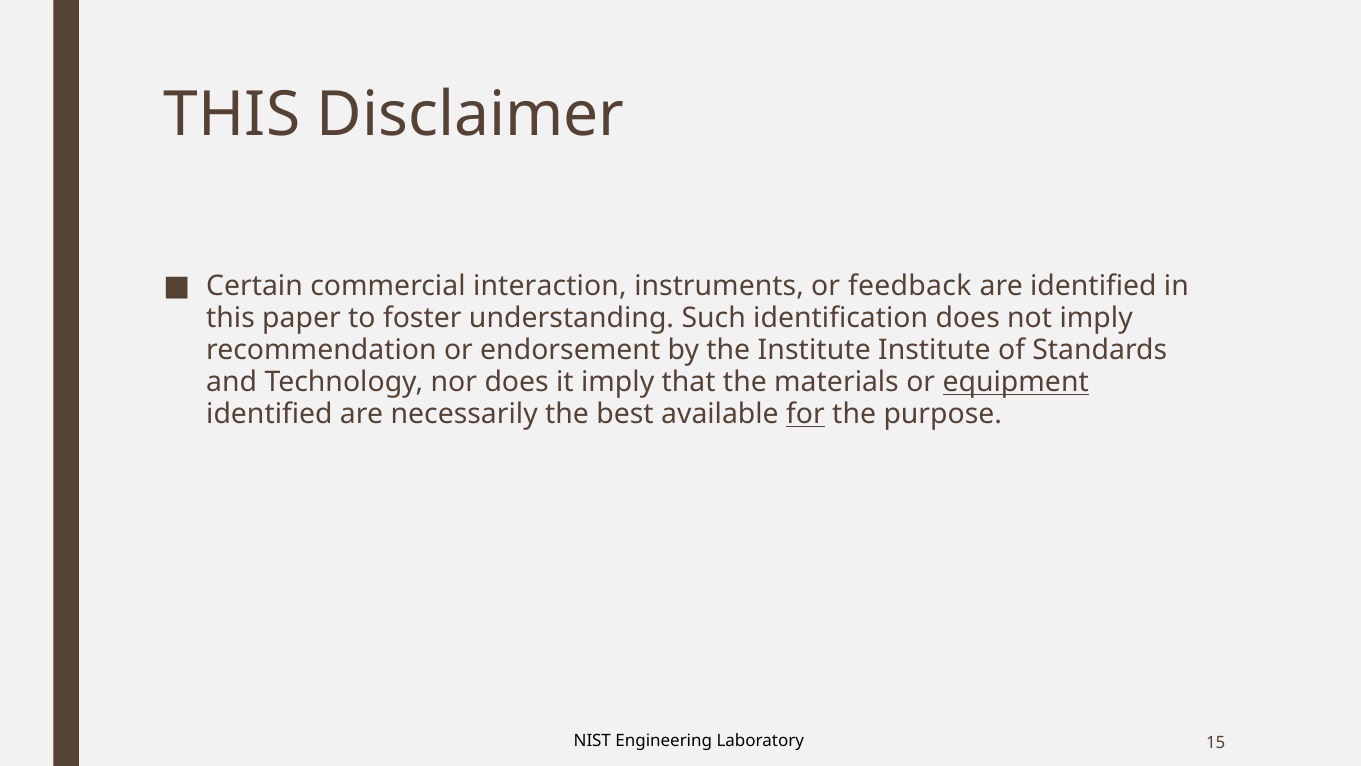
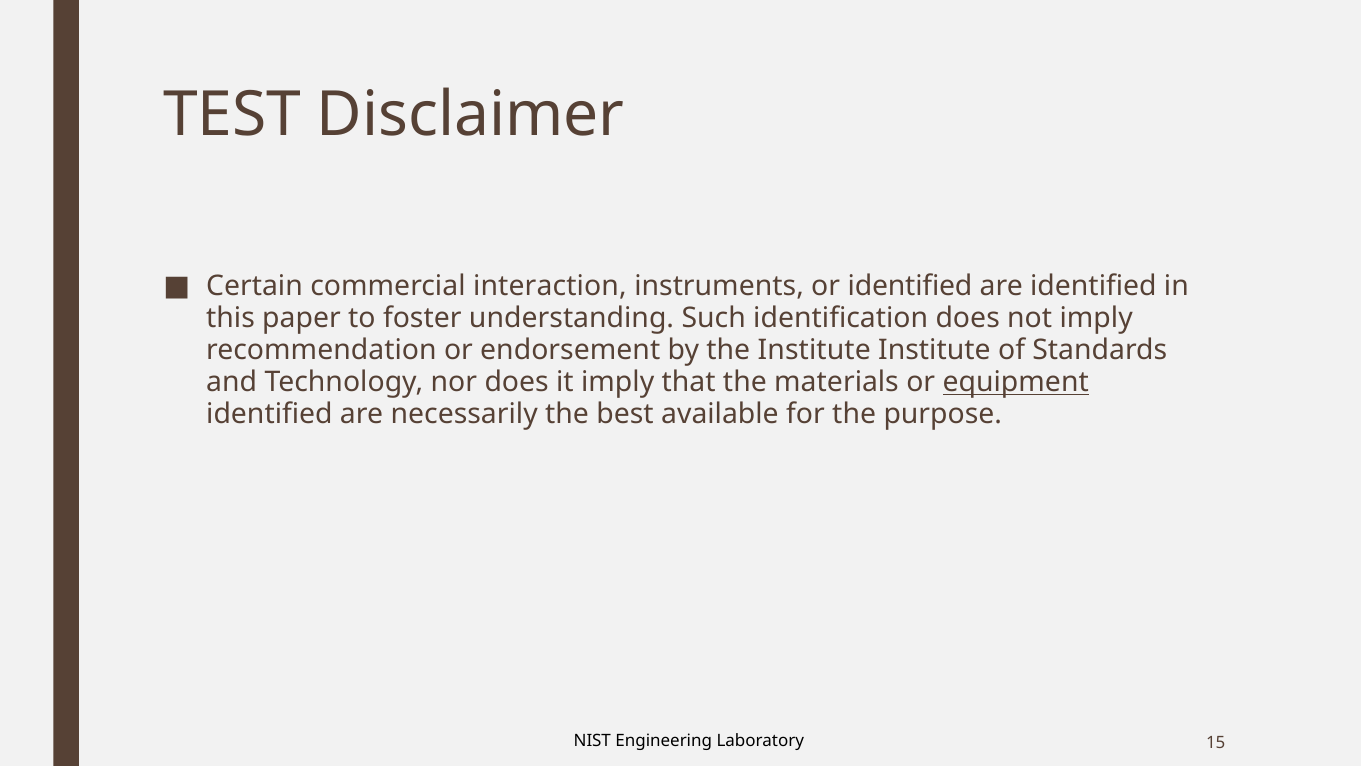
THIS: THIS -> TEST (232, 114)
or feedback: feedback -> identified (910, 286)
for underline: present -> none (806, 414)
